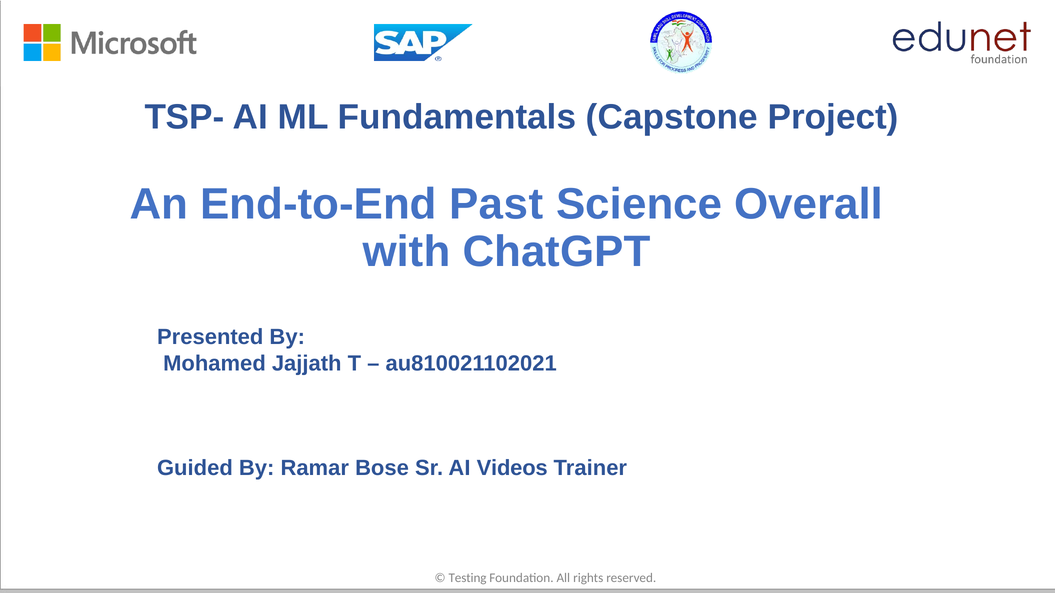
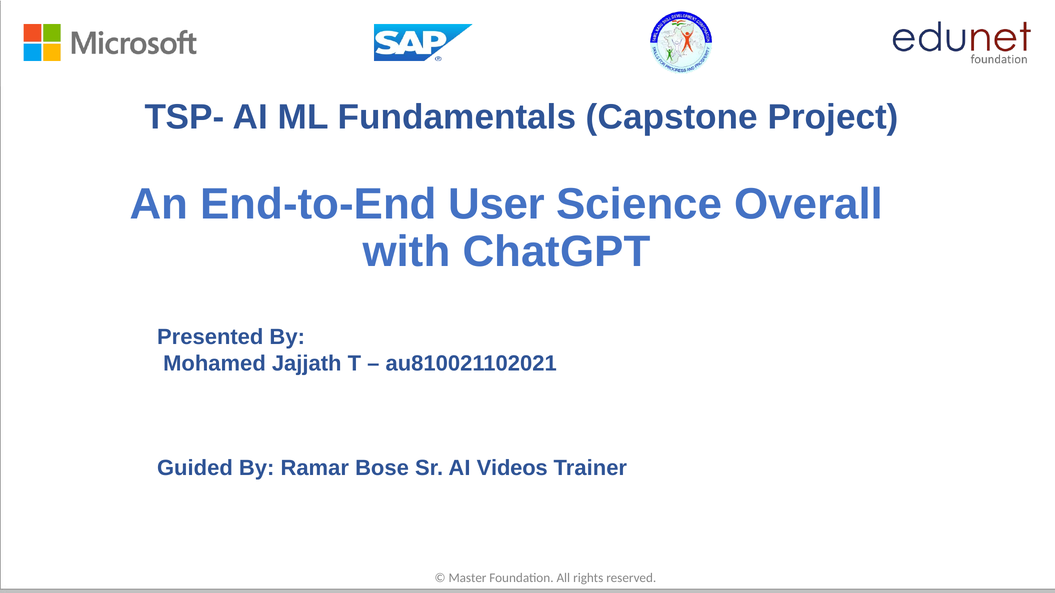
Past: Past -> User (497, 204)
Testing: Testing -> Master (467, 579)
